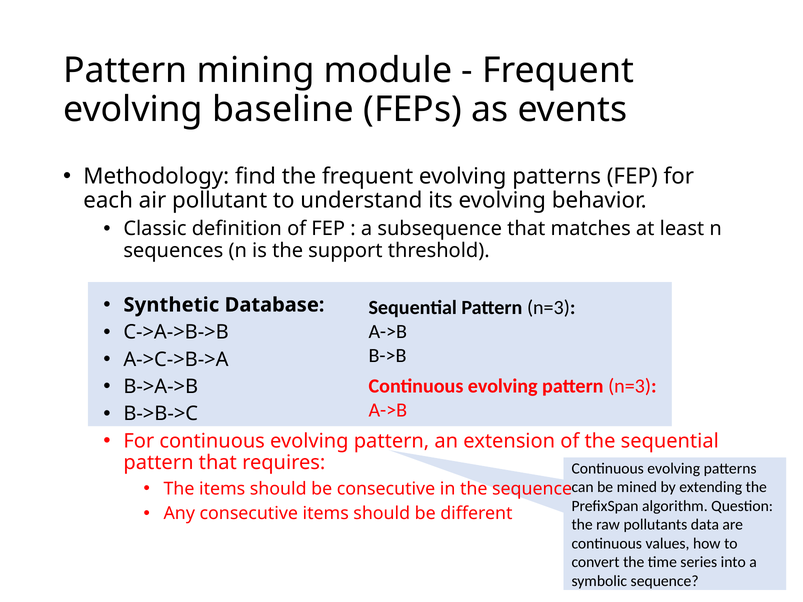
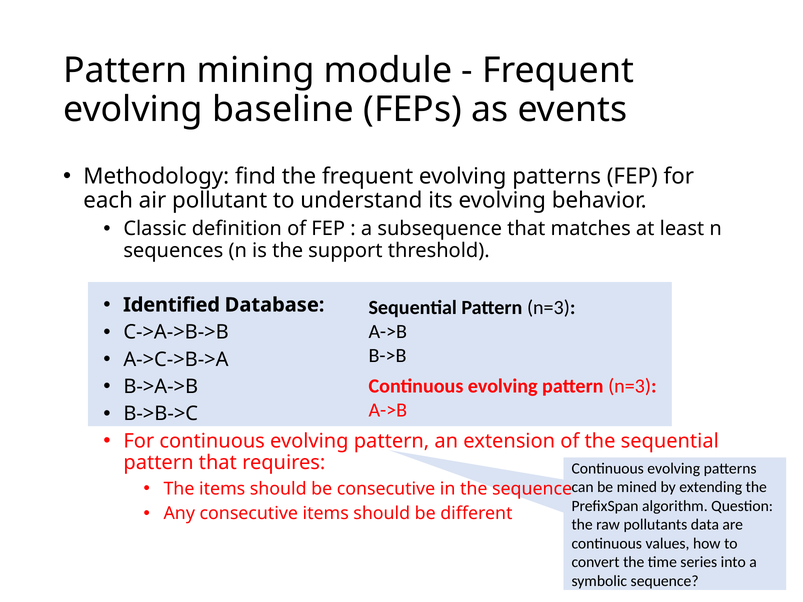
Synthetic: Synthetic -> Identified (172, 305)
